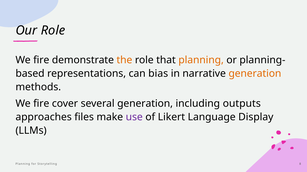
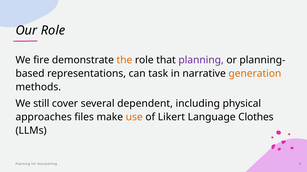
planning colour: orange -> purple (201, 60)
bias: bias -> task (158, 74)
fire: fire -> still (41, 104)
several generation: generation -> dependent (145, 104)
outputs: outputs -> physical (242, 104)
use colour: purple -> orange (134, 117)
Display: Display -> Clothes (256, 117)
